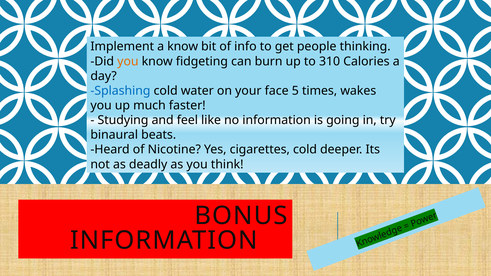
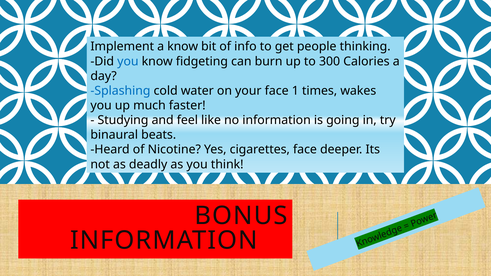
you colour: orange -> blue (128, 61)
310: 310 -> 300 (330, 61)
5: 5 -> 1 (295, 91)
cigarettes cold: cold -> face (305, 150)
